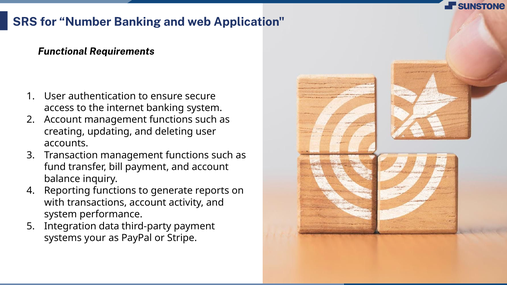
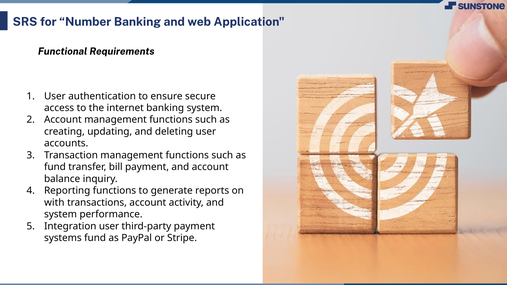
Integration data: data -> user (109, 226)
systems your: your -> fund (95, 238)
